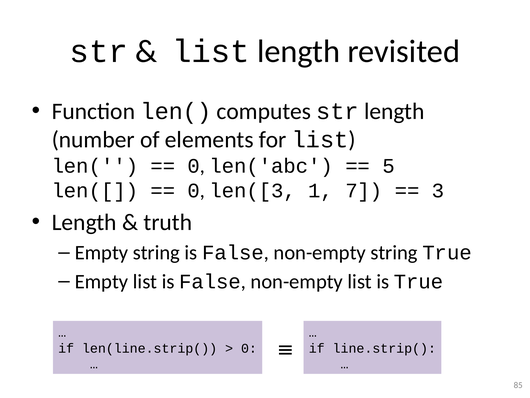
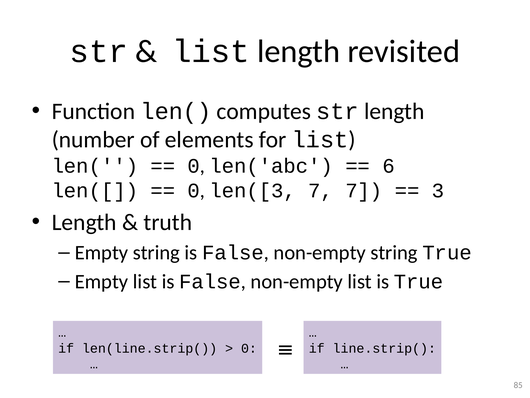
5: 5 -> 6 (389, 166)
len([3 1: 1 -> 7 (321, 191)
